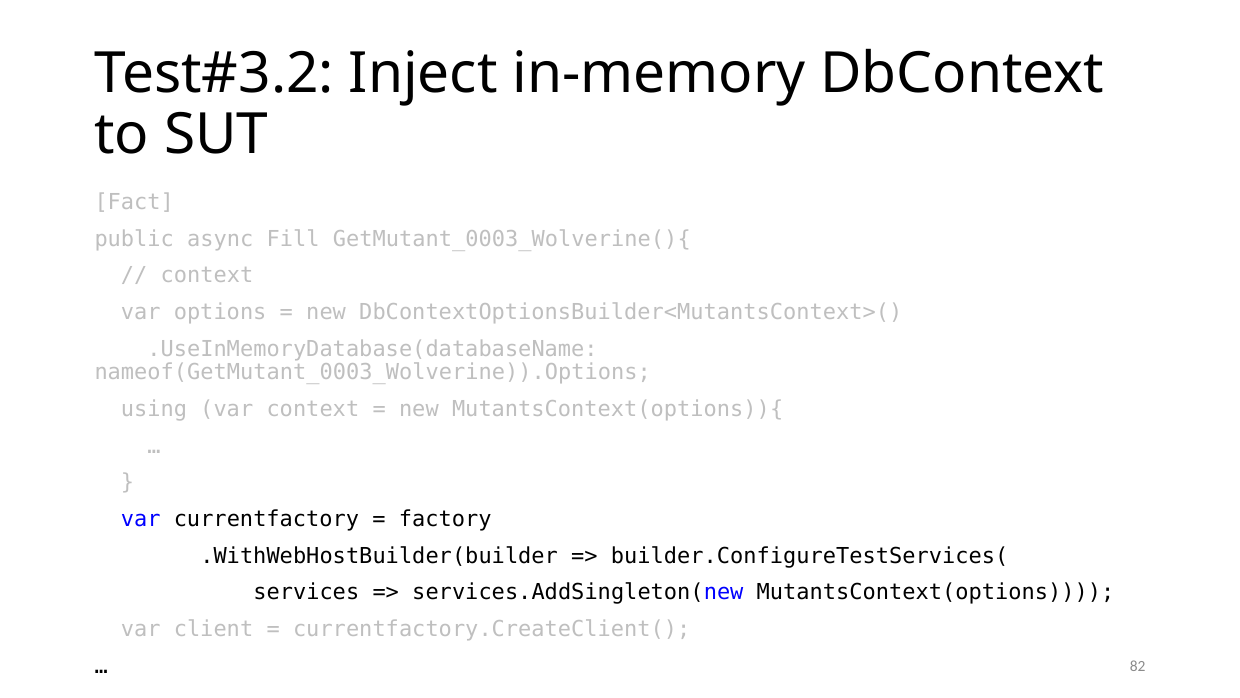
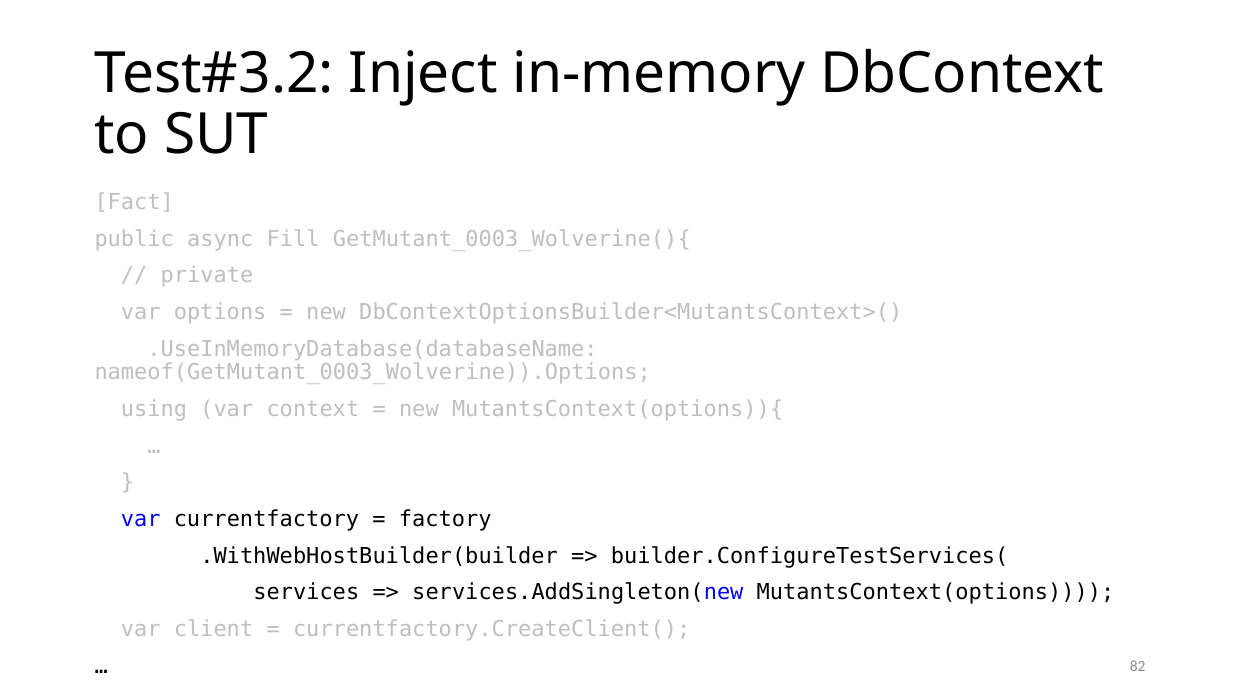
context: context -> private (207, 275)
